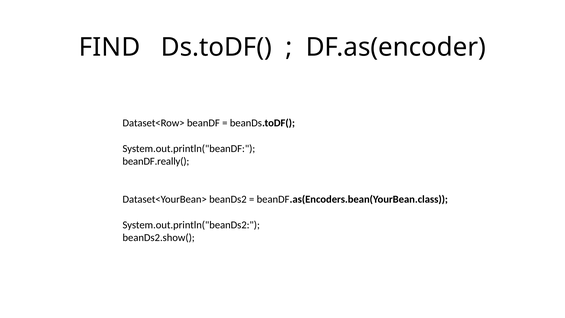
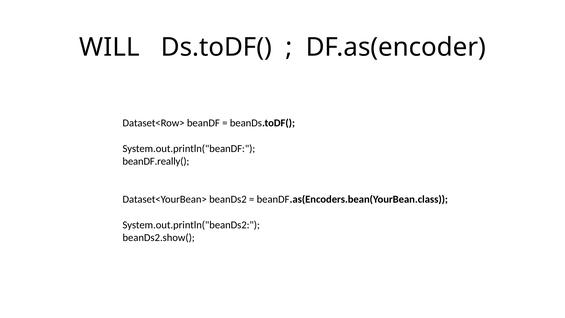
FIND: FIND -> WILL (110, 47)
